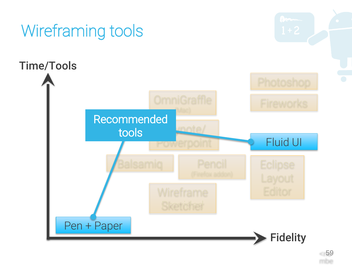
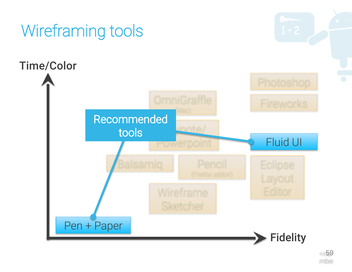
Time/Tools: Time/Tools -> Time/Color (48, 66)
